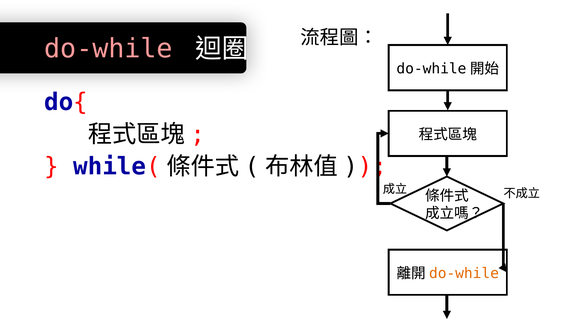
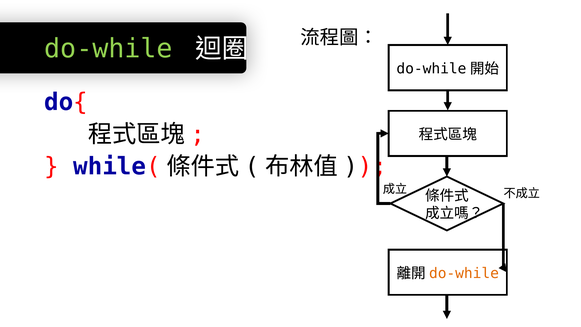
do-while colour: pink -> light green (108, 49)
